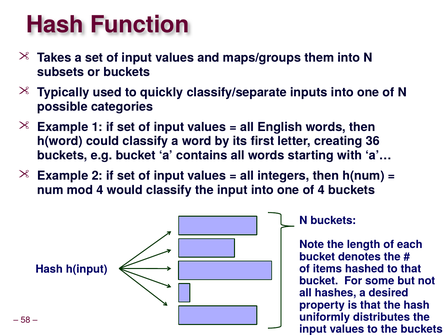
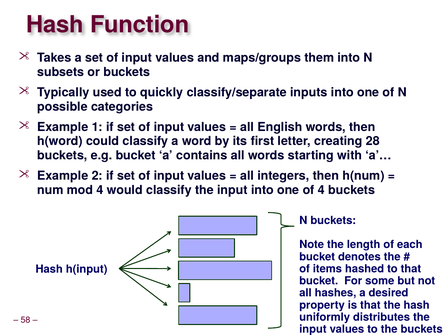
36: 36 -> 28 (373, 141)
